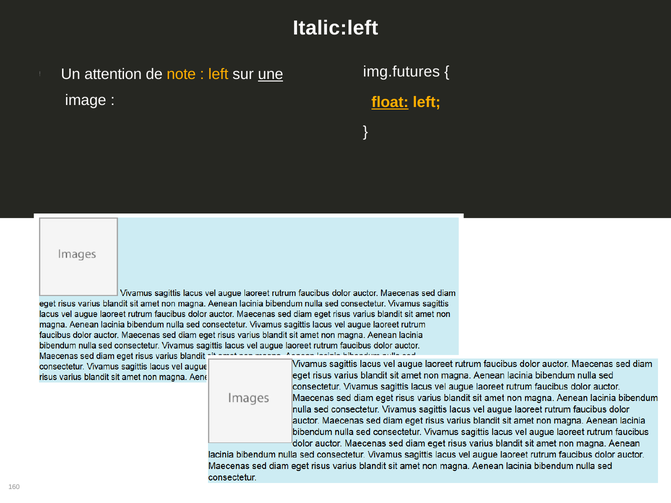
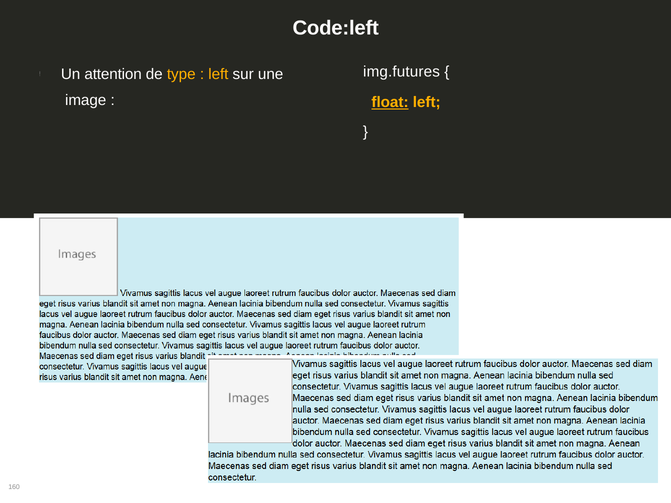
Italic:left: Italic:left -> Code:left (336, 28)
note: note -> type (181, 74)
une underline: present -> none (271, 74)
